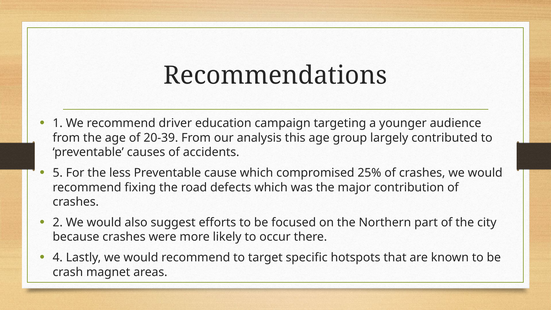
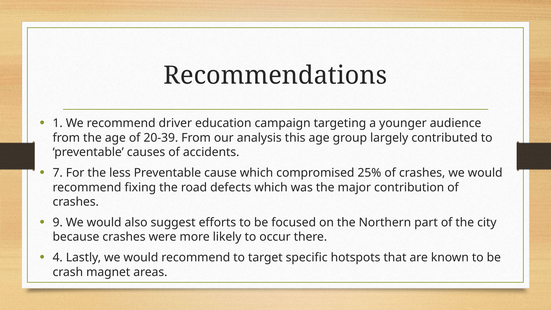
5: 5 -> 7 (58, 173)
2: 2 -> 9 (58, 222)
